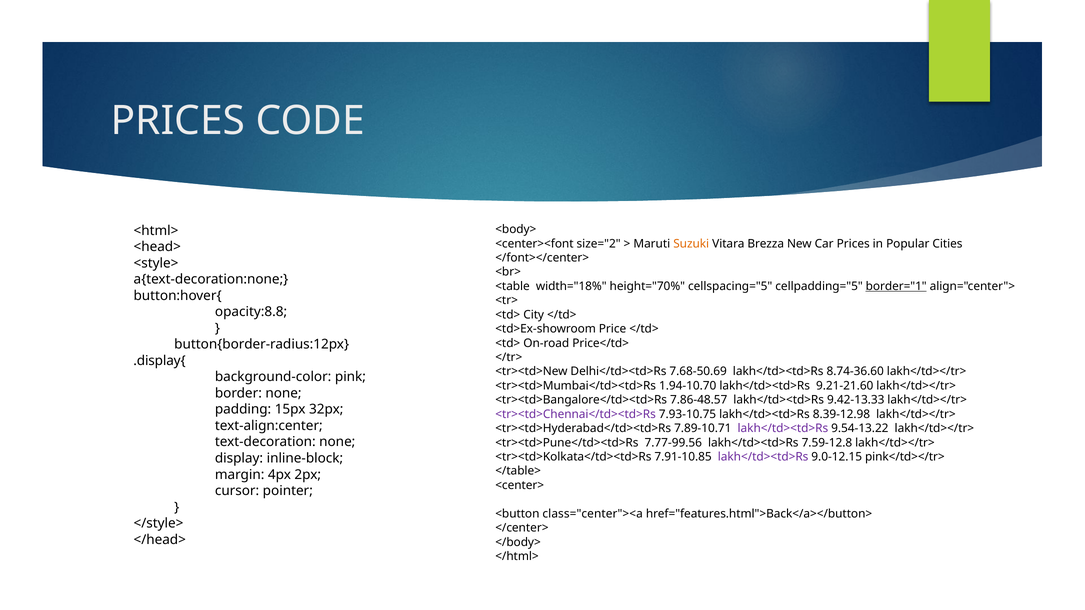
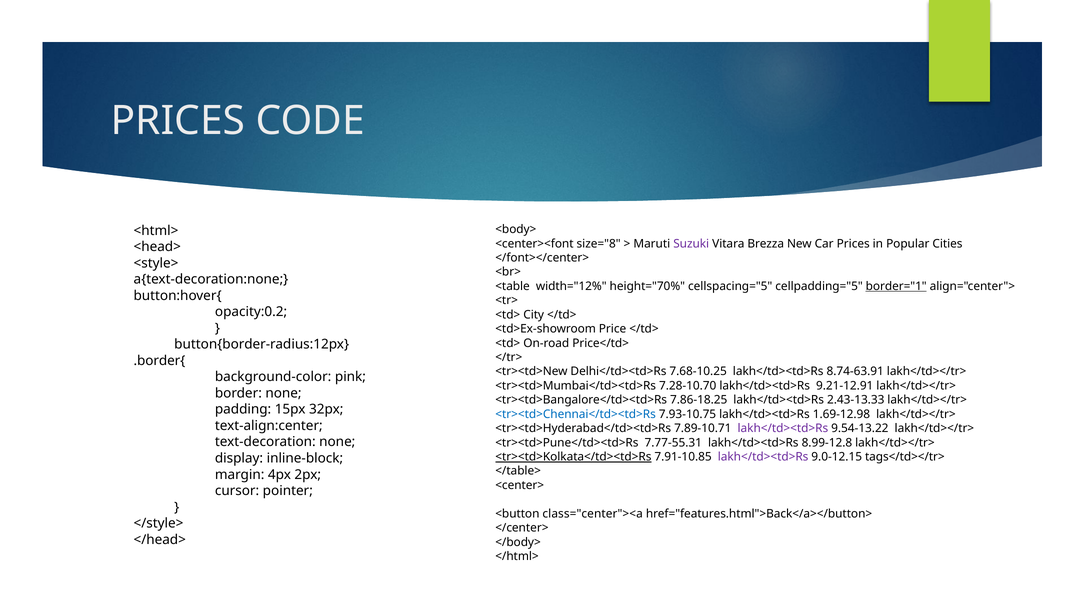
size="2: size="2 -> size="8 (599, 244)
Suzuki colour: orange -> purple (691, 244)
width="18%: width="18% -> width="12% (571, 286)
opacity:8.8: opacity:8.8 -> opacity:0.2 (251, 312)
.display{: .display{ -> .border{ (159, 361)
7.68-50.69: 7.68-50.69 -> 7.68-10.25 (698, 372)
8.74-36.60: 8.74-36.60 -> 8.74-63.91 (855, 372)
1.94-10.70: 1.94-10.70 -> 7.28-10.70 (688, 386)
9.21-21.60: 9.21-21.60 -> 9.21-12.91 (845, 386)
7.86-48.57: 7.86-48.57 -> 7.86-18.25 (699, 400)
9.42-13.33: 9.42-13.33 -> 2.43-13.33 (856, 400)
<tr><td>Chennai</td><td>Rs colour: purple -> blue (576, 414)
8.39-12.98: 8.39-12.98 -> 1.69-12.98 (841, 414)
7.77-99.56: 7.77-99.56 -> 7.77-55.31 (673, 443)
7.59-12.8: 7.59-12.8 -> 8.99-12.8 (827, 443)
<tr><td>Kolkata</td><td>Rs underline: none -> present (573, 457)
pink</td></tr>: pink</td></tr> -> tags</td></tr> (905, 457)
